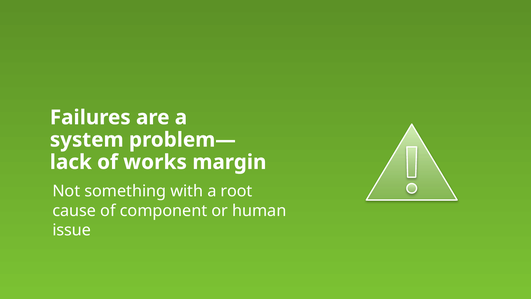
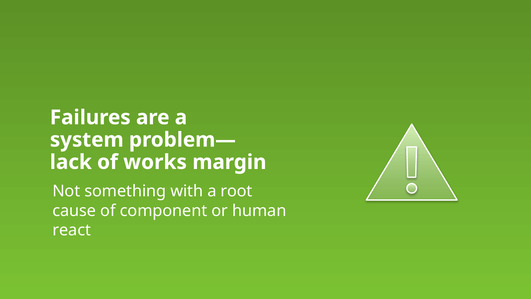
issue: issue -> react (72, 230)
